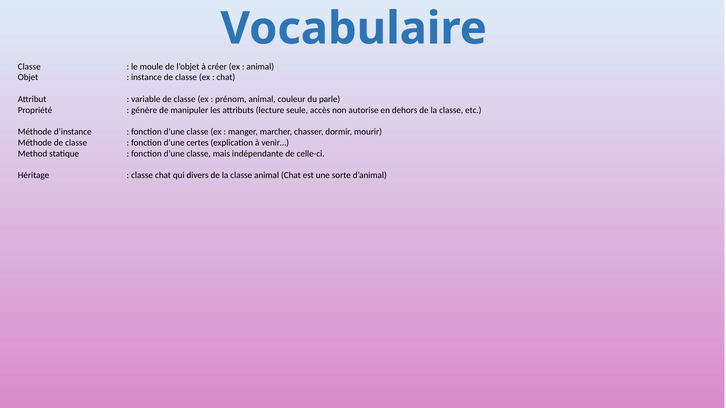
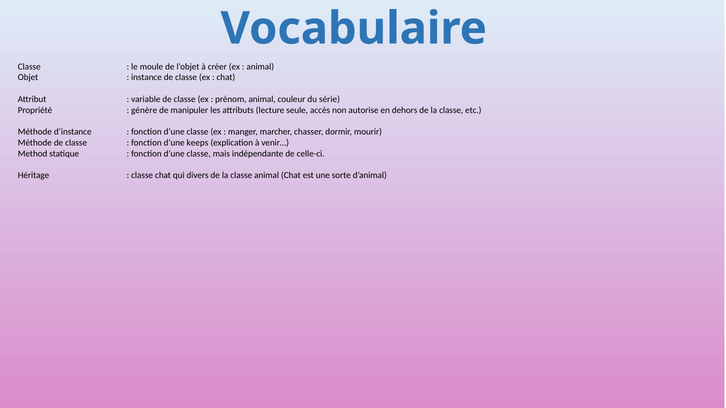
parle: parle -> série (329, 99)
certes: certes -> keeps (197, 143)
